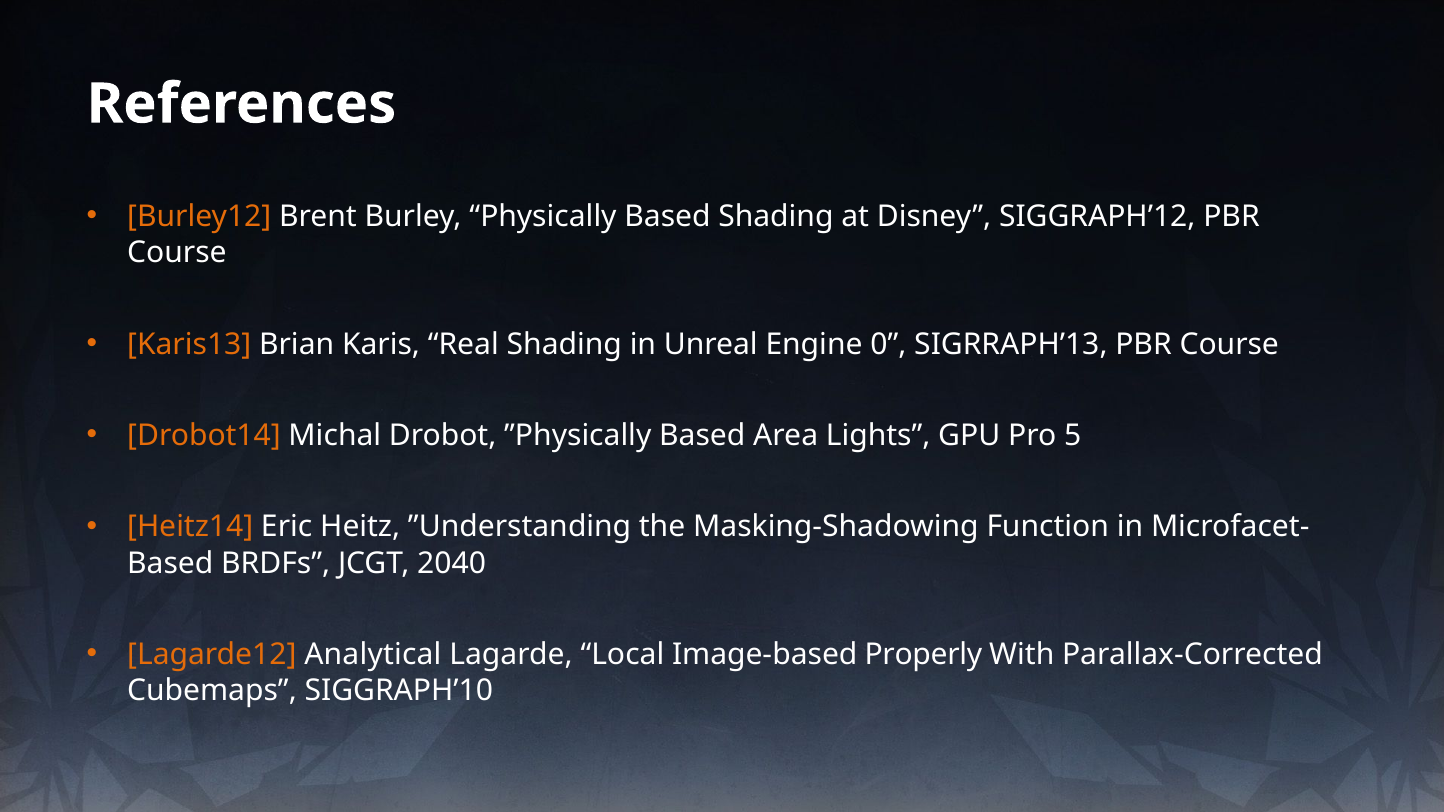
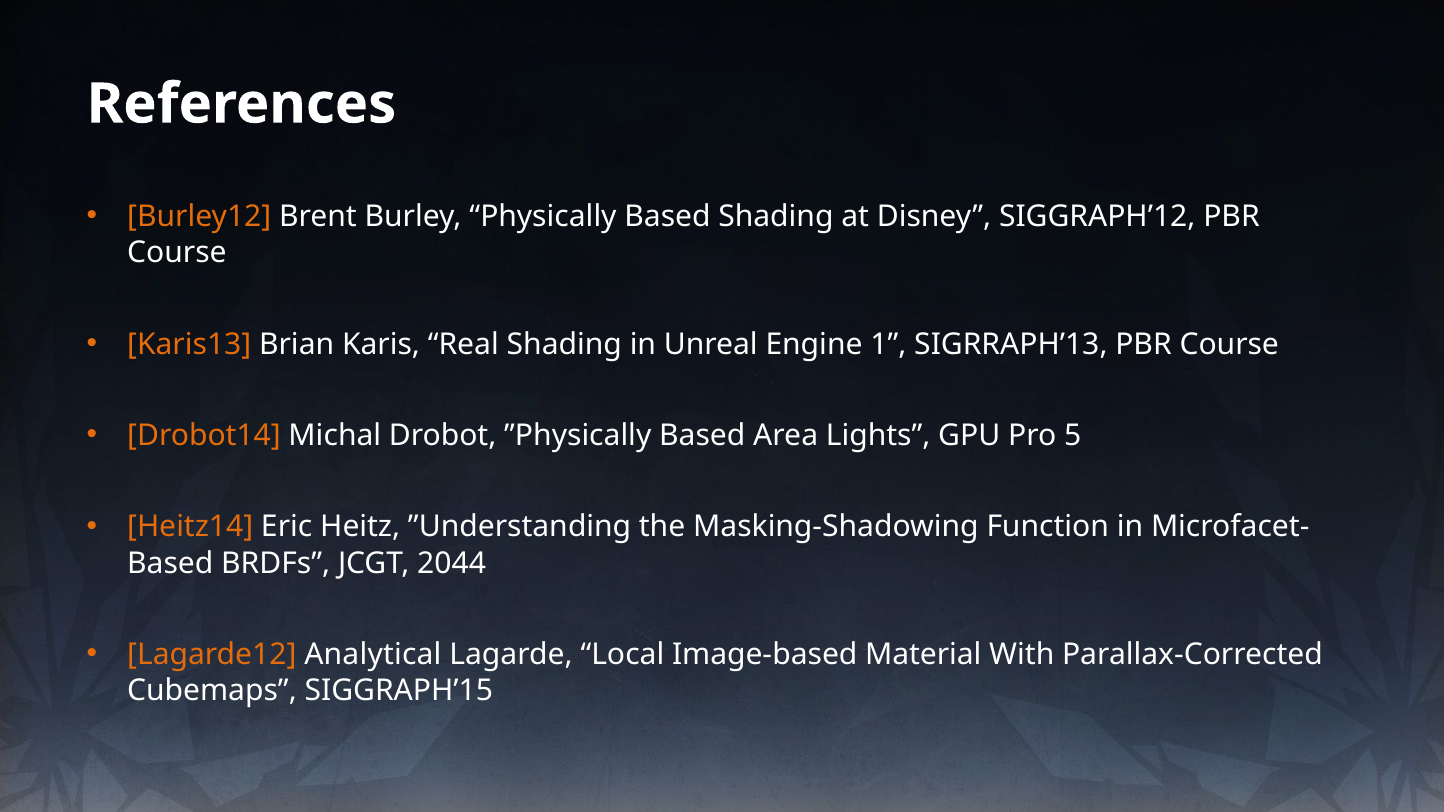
0: 0 -> 1 (888, 344)
2040: 2040 -> 2044 (452, 563)
Properly: Properly -> Material (923, 655)
SIGGRAPH’10: SIGGRAPH’10 -> SIGGRAPH’15 (399, 691)
